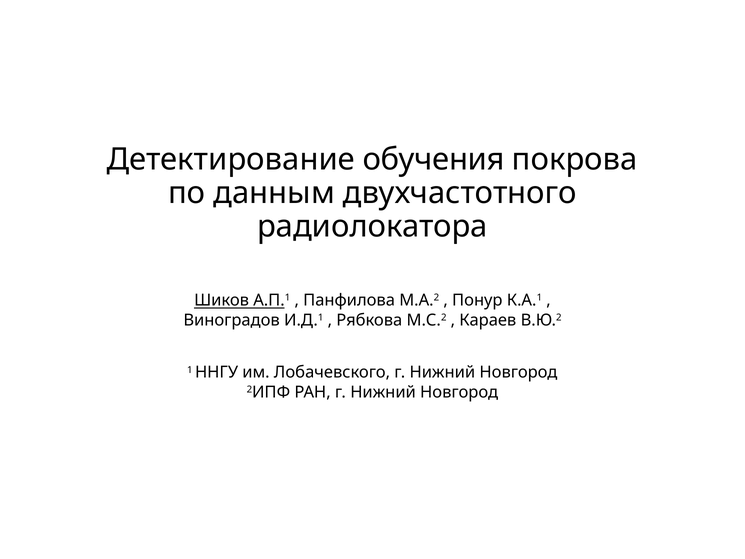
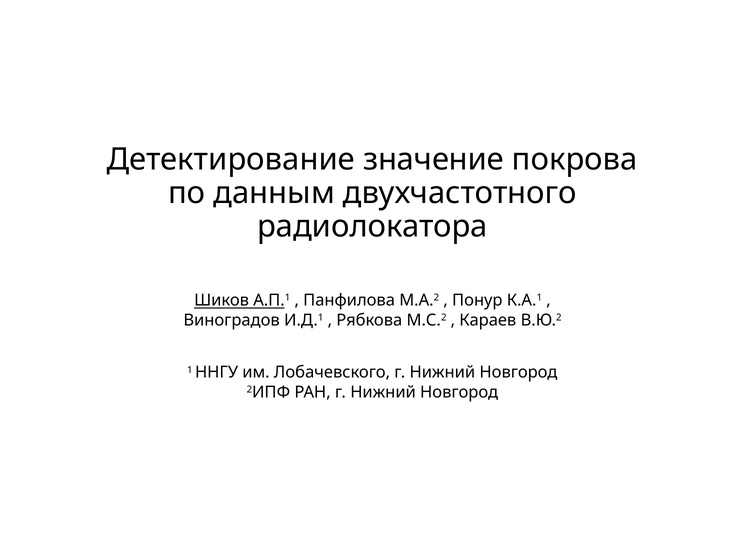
обучения: обучения -> значение (434, 159)
